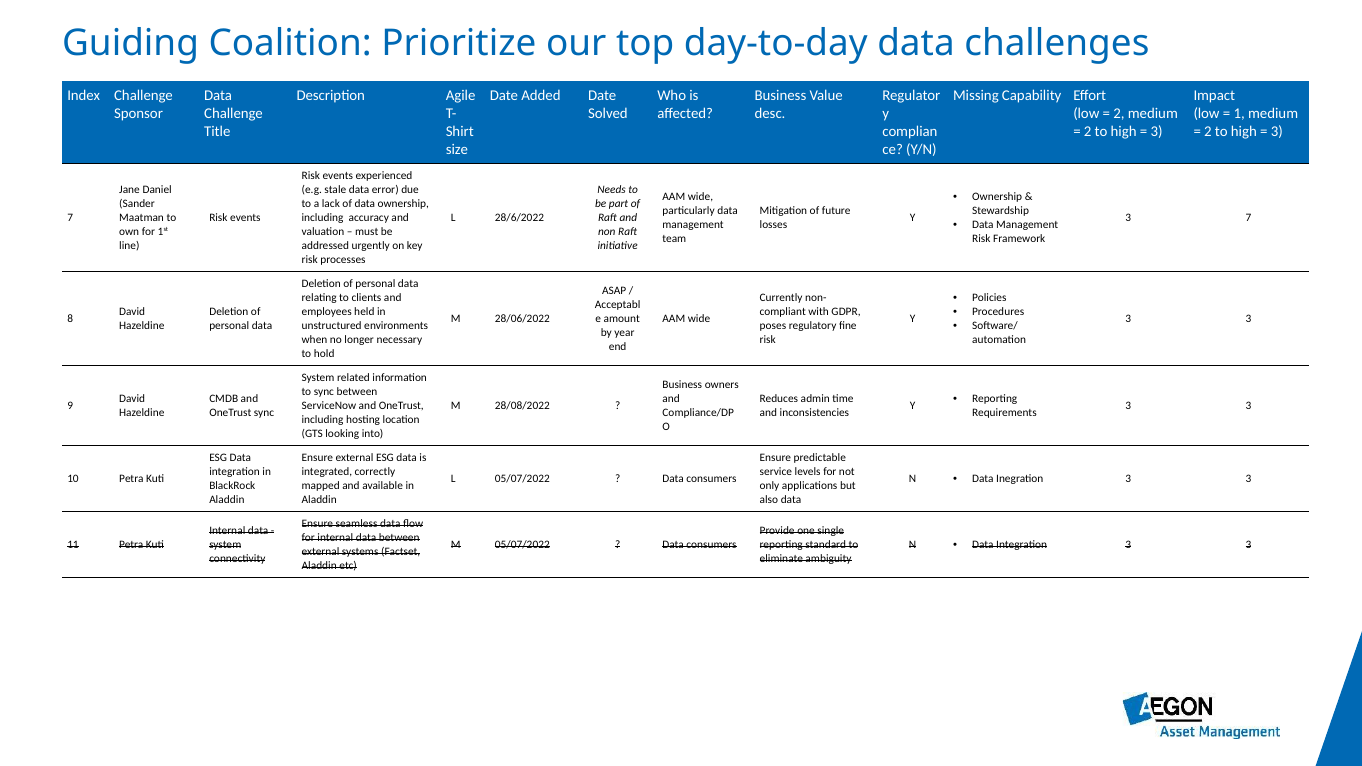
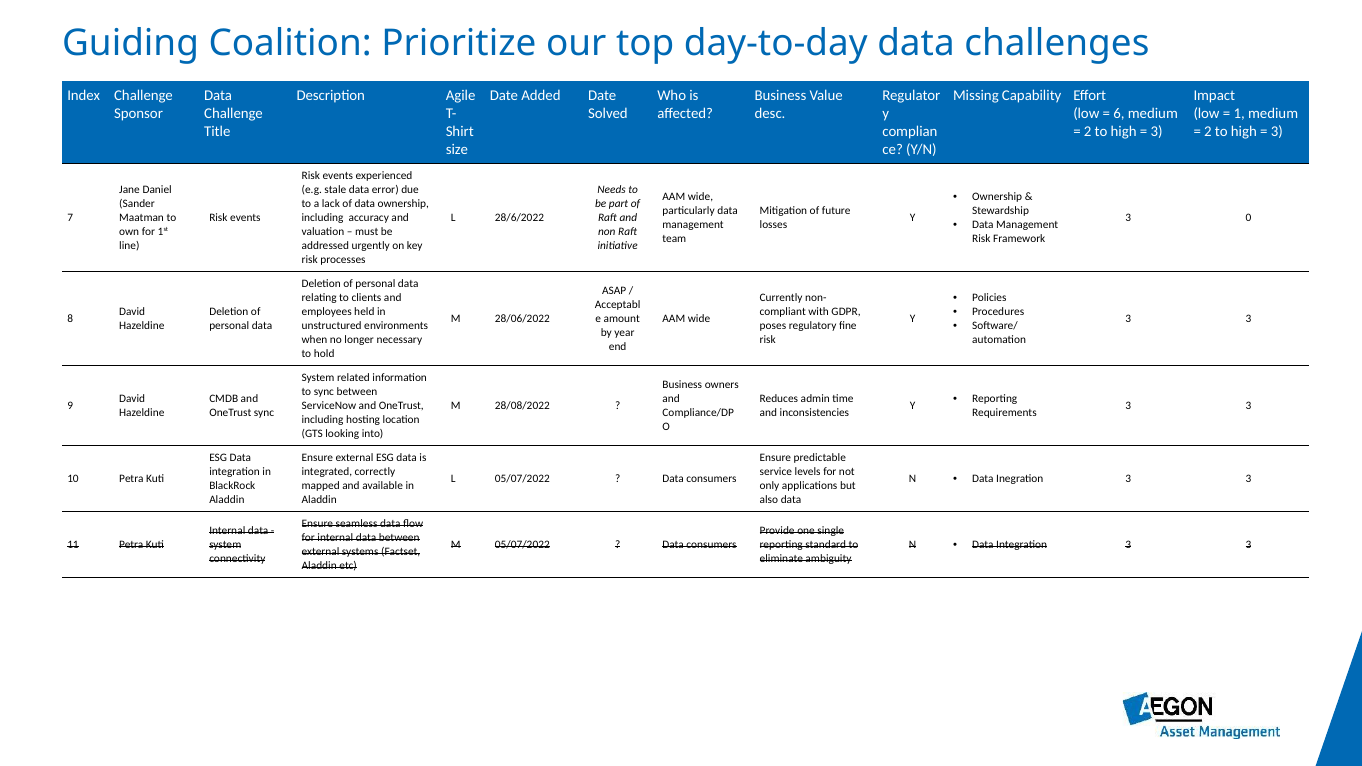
2: 2 -> 6 (1119, 113)
7: 7 -> 0 (1249, 218)
